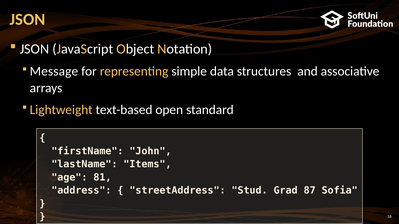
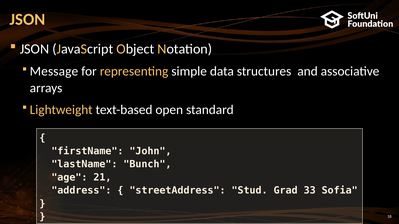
Items: Items -> Bunch (147, 165)
81: 81 -> 21 (102, 178)
87: 87 -> 33 (310, 191)
